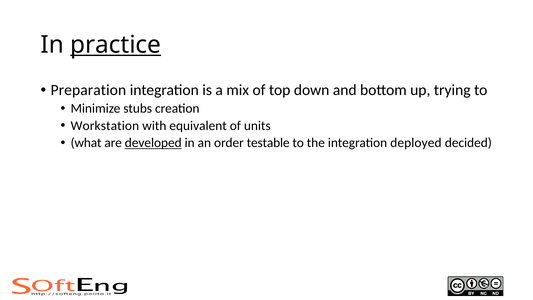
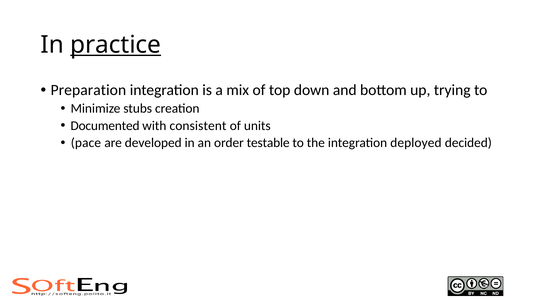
Workstation: Workstation -> Documented (105, 126)
equivalent: equivalent -> consistent (198, 126)
what: what -> pace (86, 143)
developed underline: present -> none (153, 143)
